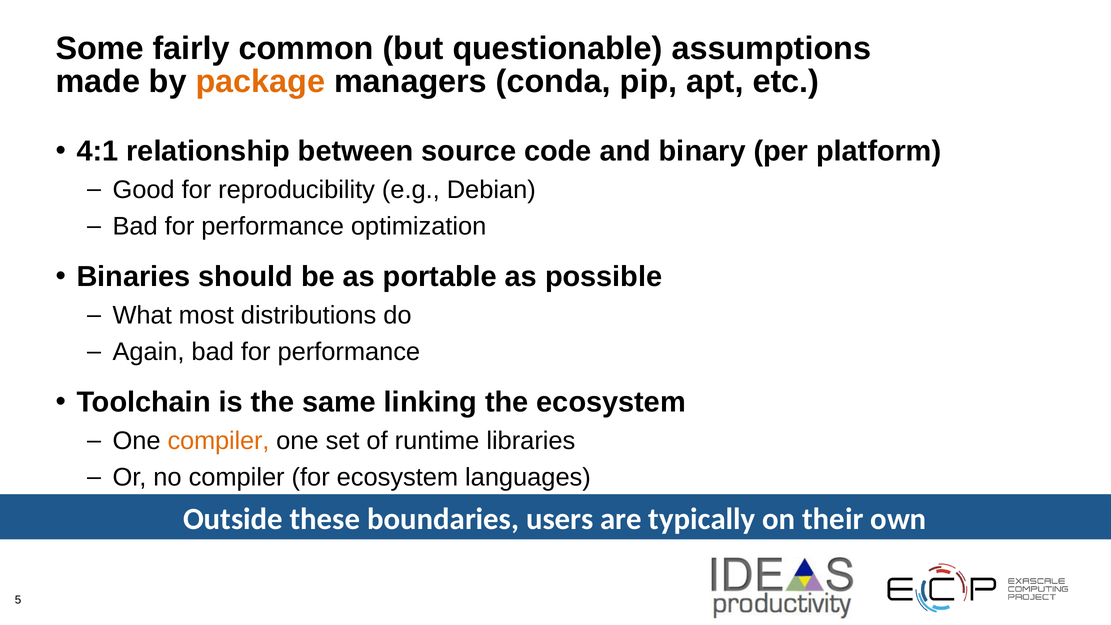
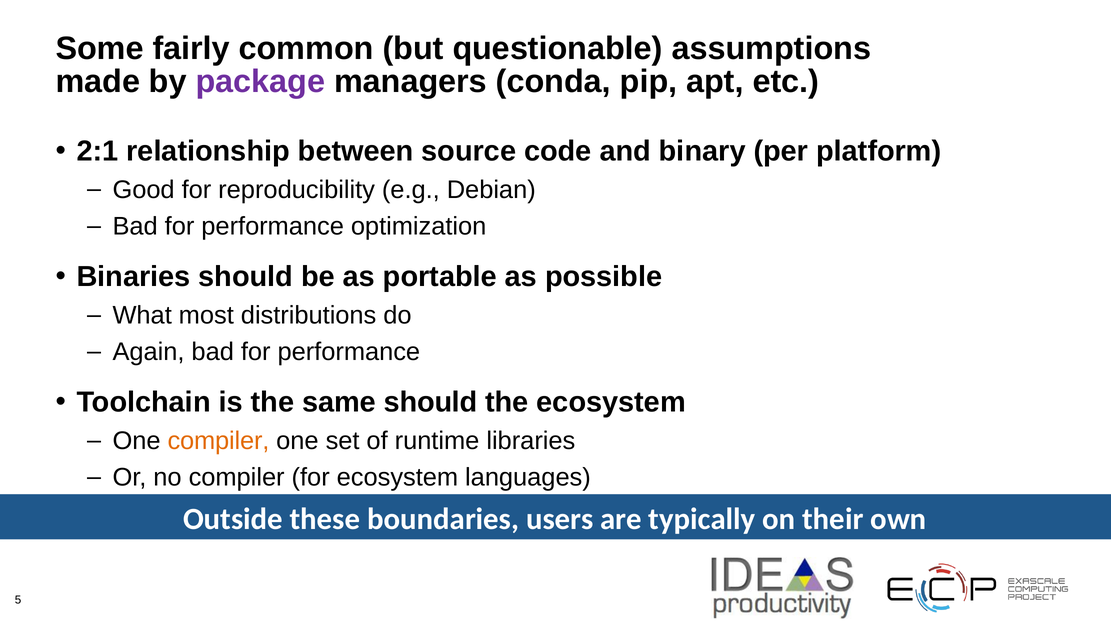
package colour: orange -> purple (260, 82)
4:1: 4:1 -> 2:1 (97, 151)
same linking: linking -> should (431, 402)
